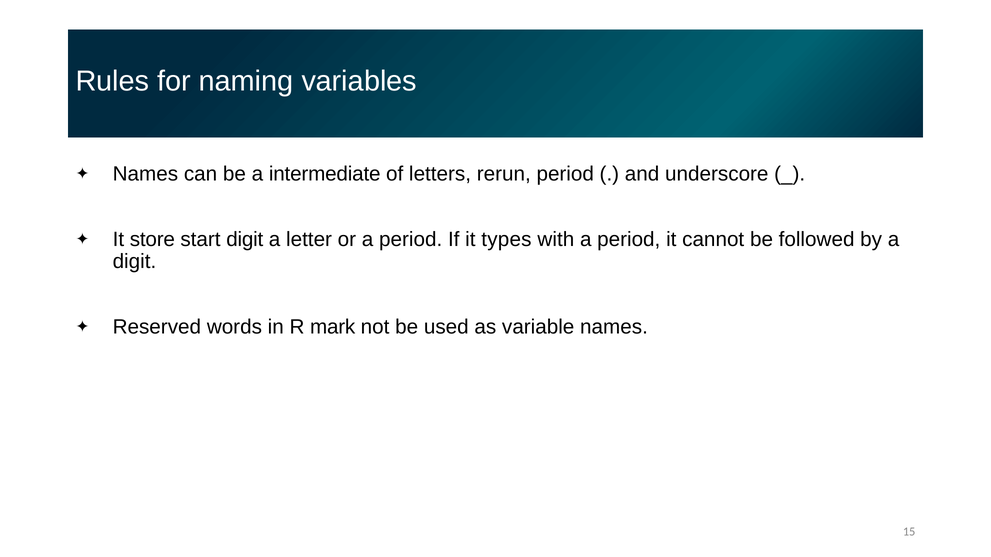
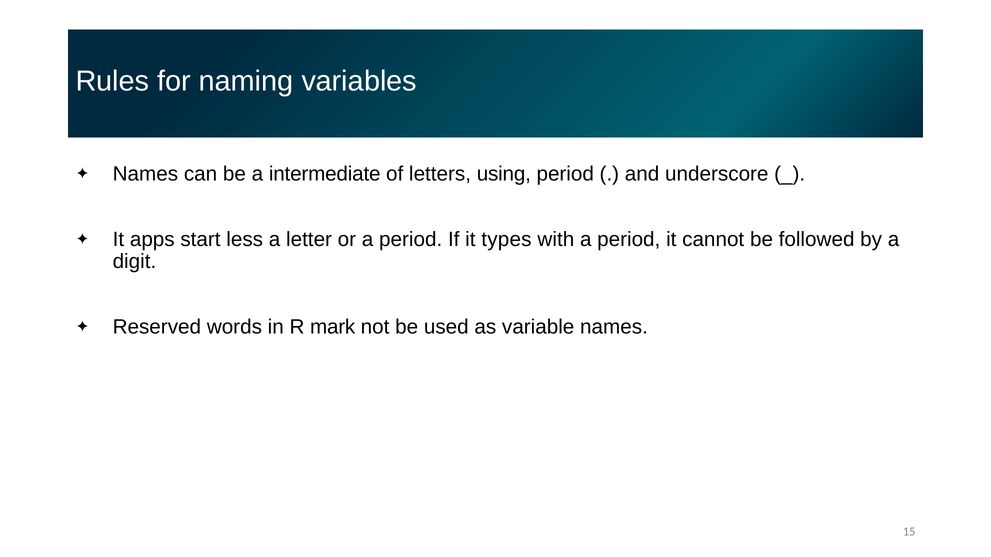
rerun: rerun -> using (504, 174)
store: store -> apps (152, 240)
start digit: digit -> less (245, 240)
